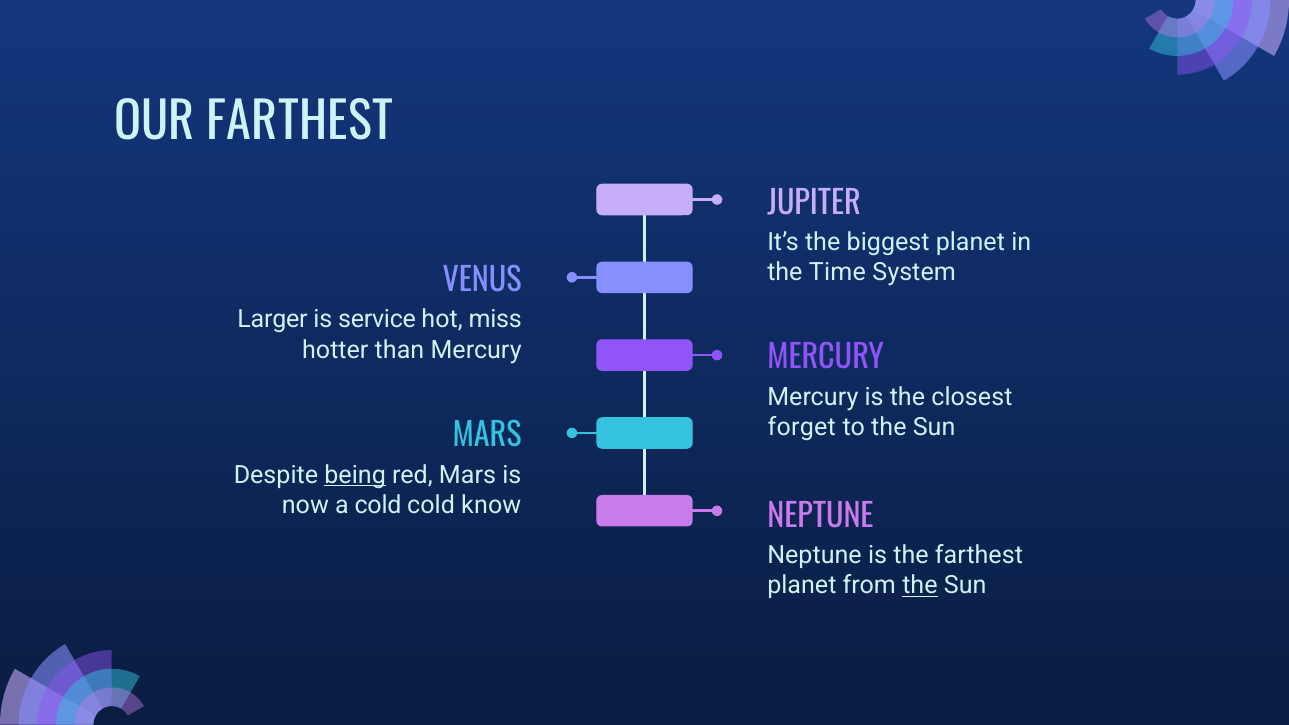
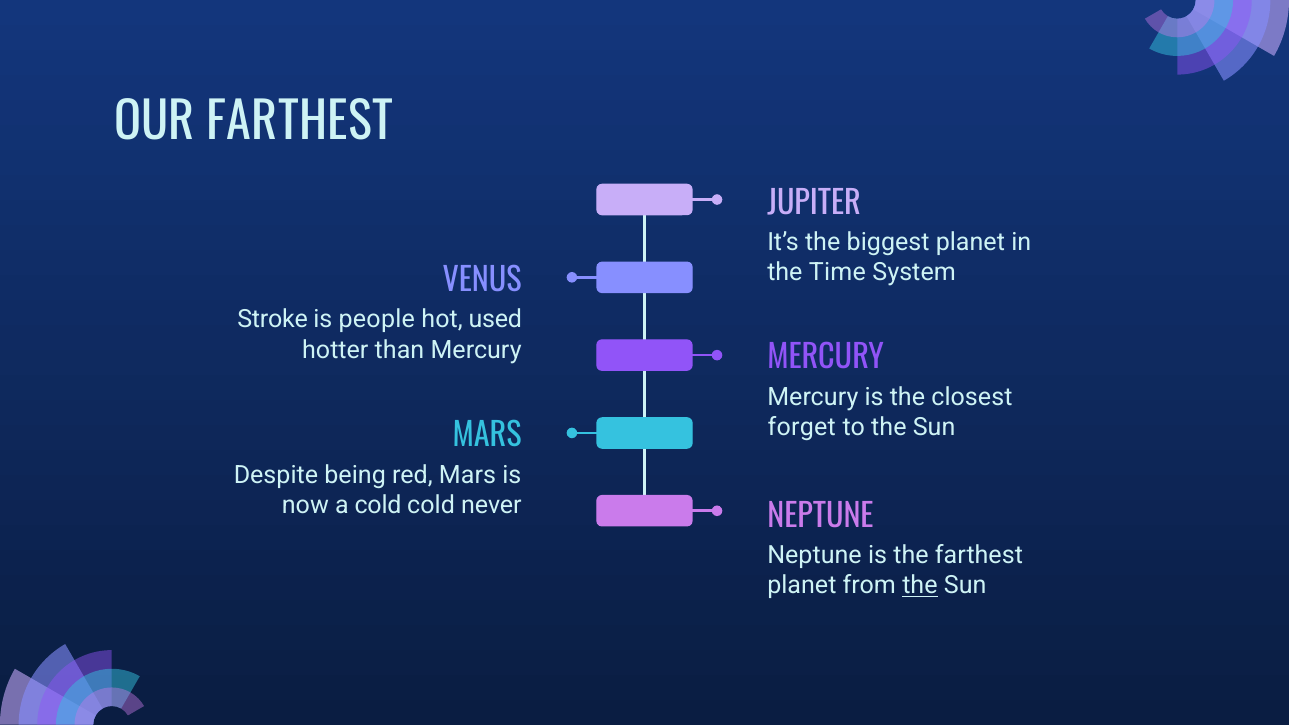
Larger: Larger -> Stroke (273, 320)
service: service -> people (377, 320)
miss: miss -> used (495, 320)
being underline: present -> none (355, 475)
know: know -> never (491, 505)
